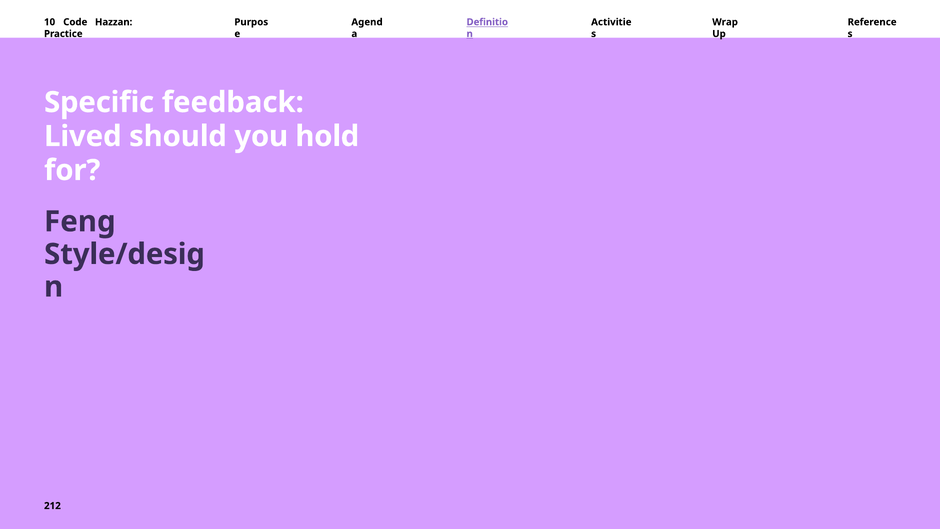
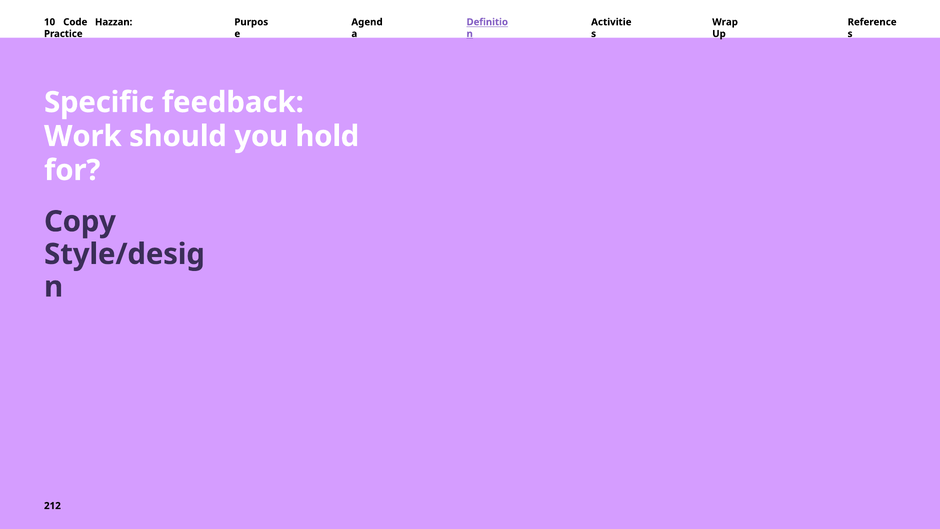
Lived: Lived -> Work (83, 136)
Feng: Feng -> Copy (80, 221)
